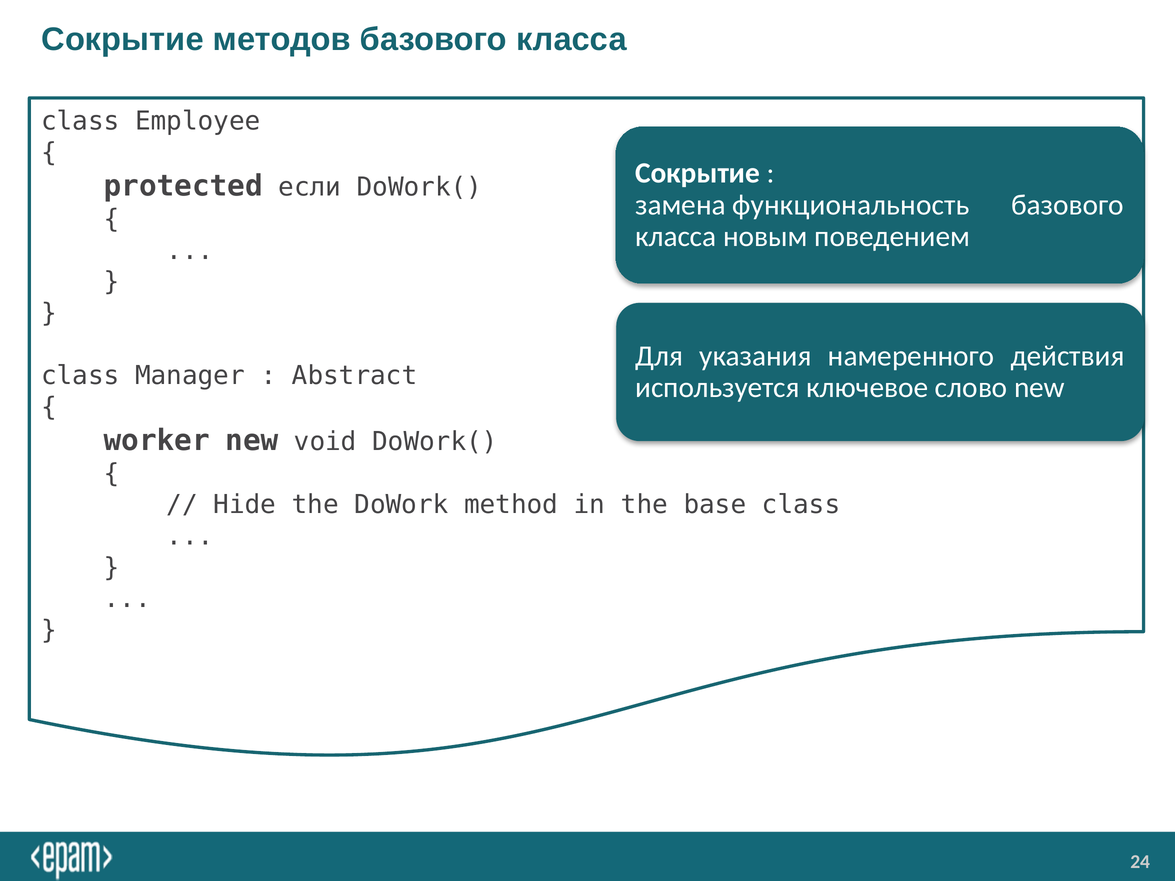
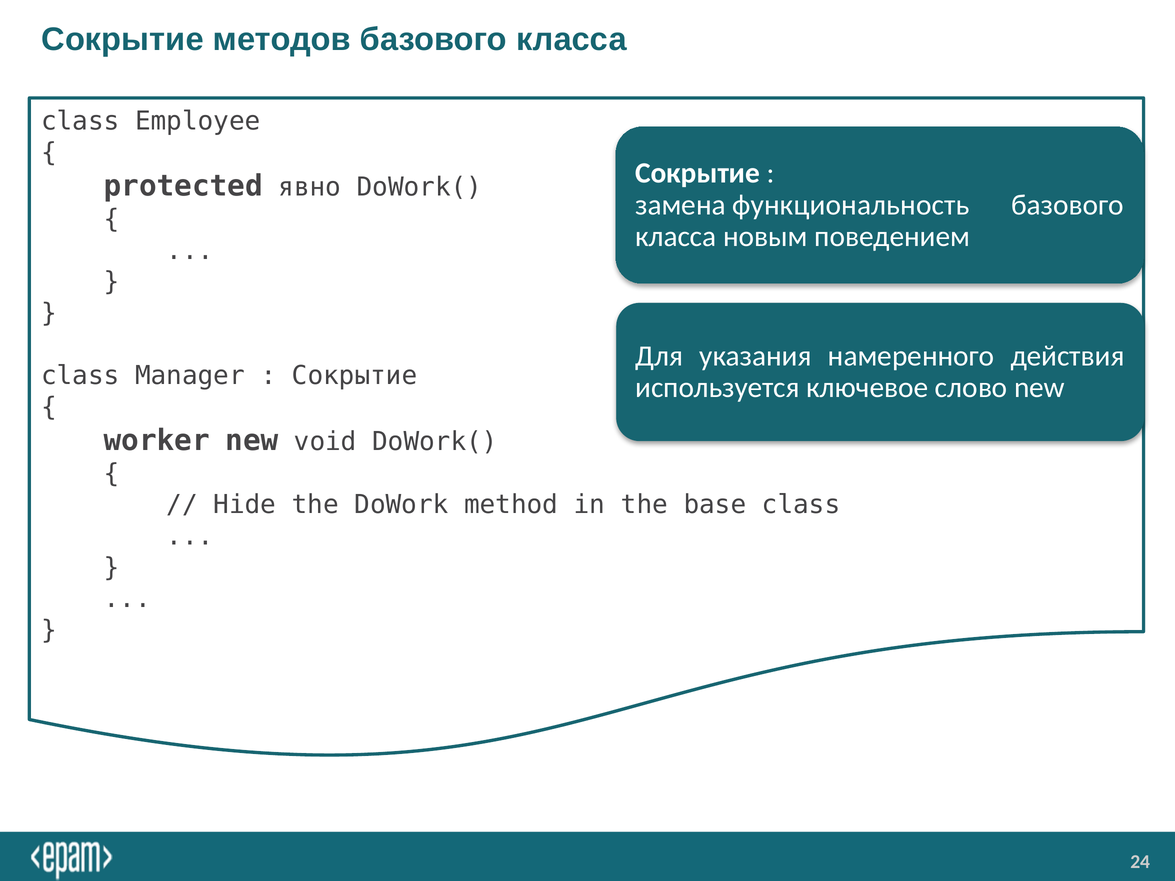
если: если -> явно (310, 187)
Abstract: Abstract -> Сокрытие (355, 376)
